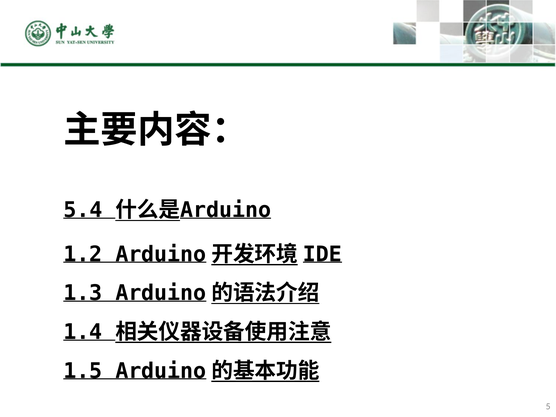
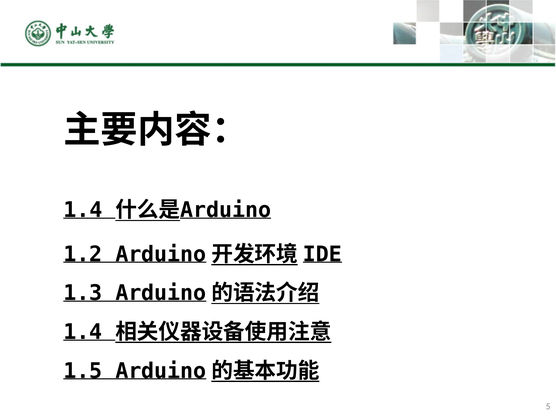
5.4: 5.4 -> 1.4 (83, 210)
